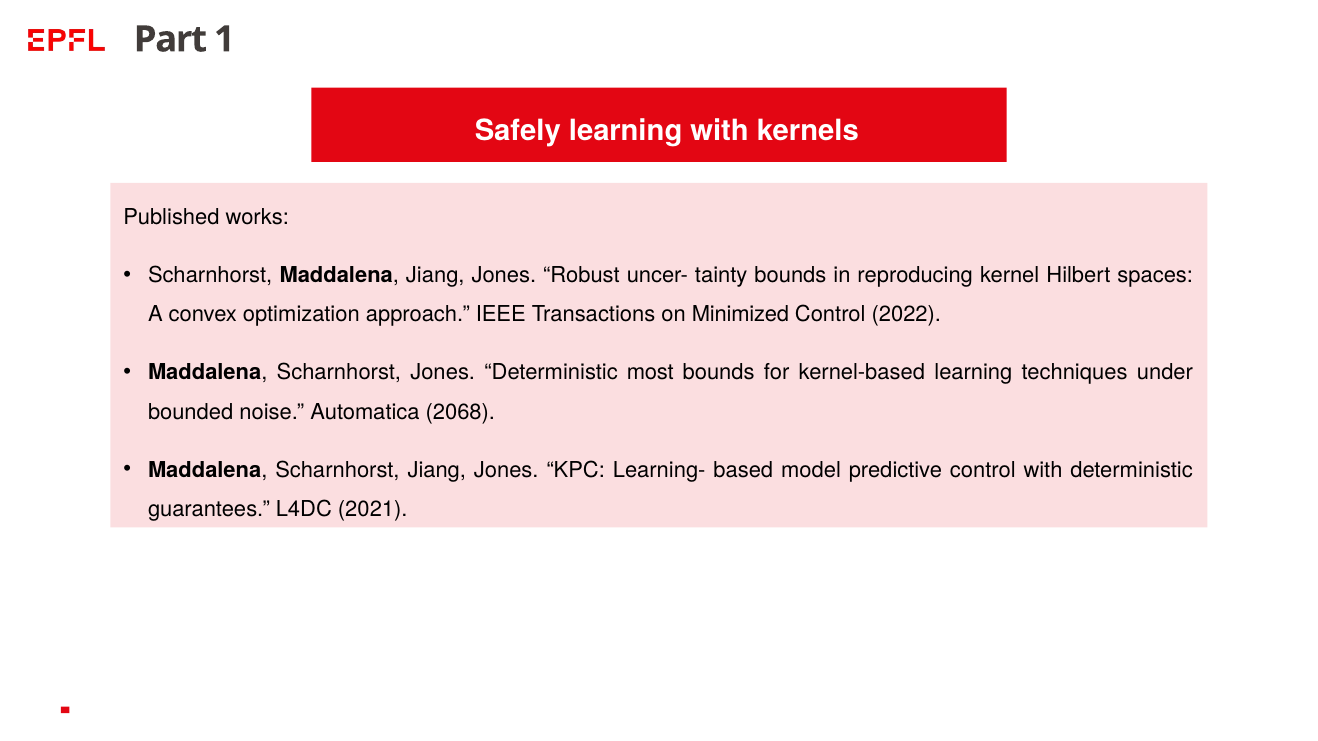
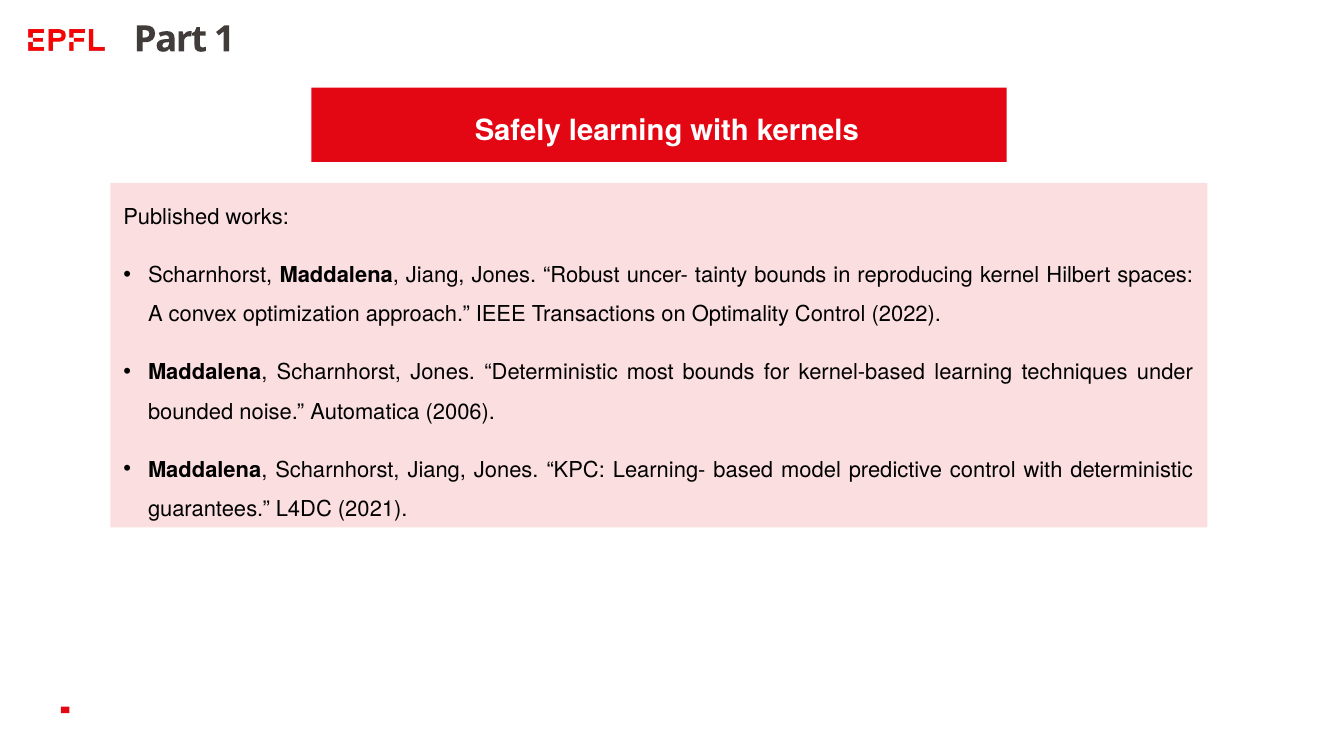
Minimized: Minimized -> Optimality (740, 315)
2068: 2068 -> 2006 (460, 412)
